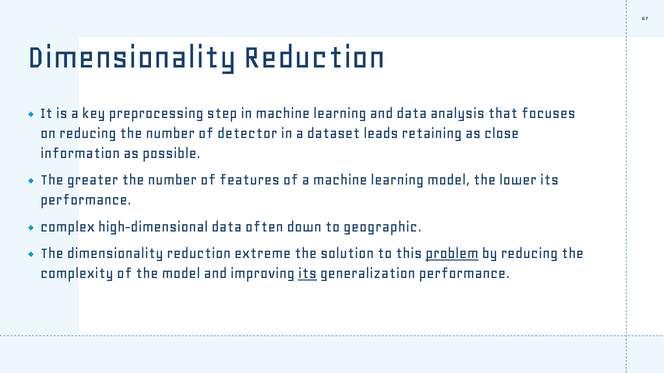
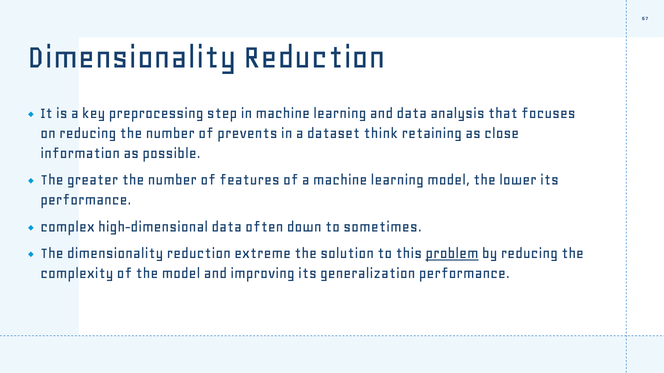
detector: detector -> prevents (247, 133)
leads: leads -> think (381, 133)
geographic: geographic -> sometimes (383, 226)
its underline: present -> none (307, 273)
